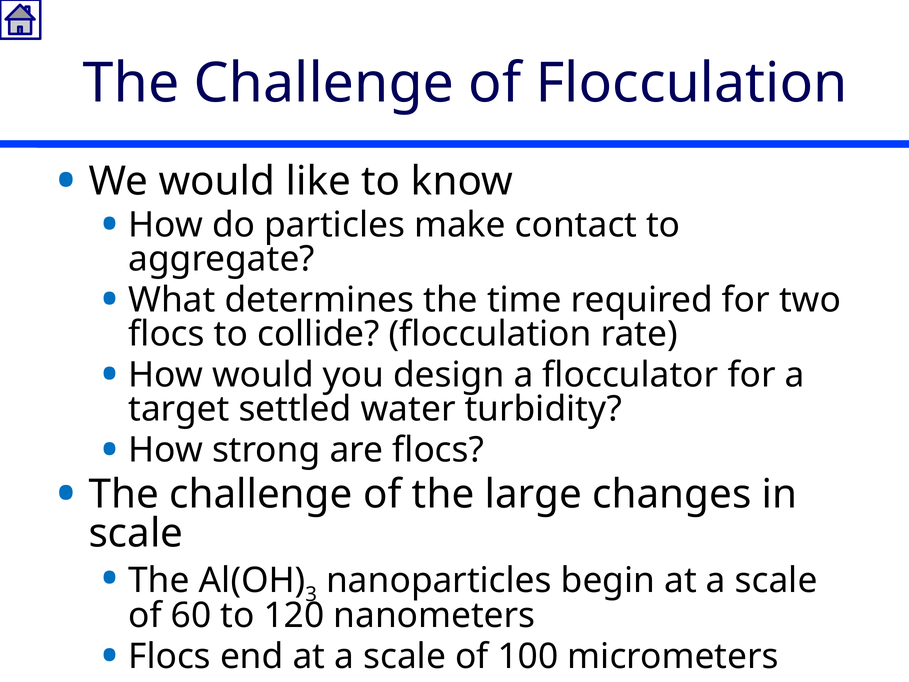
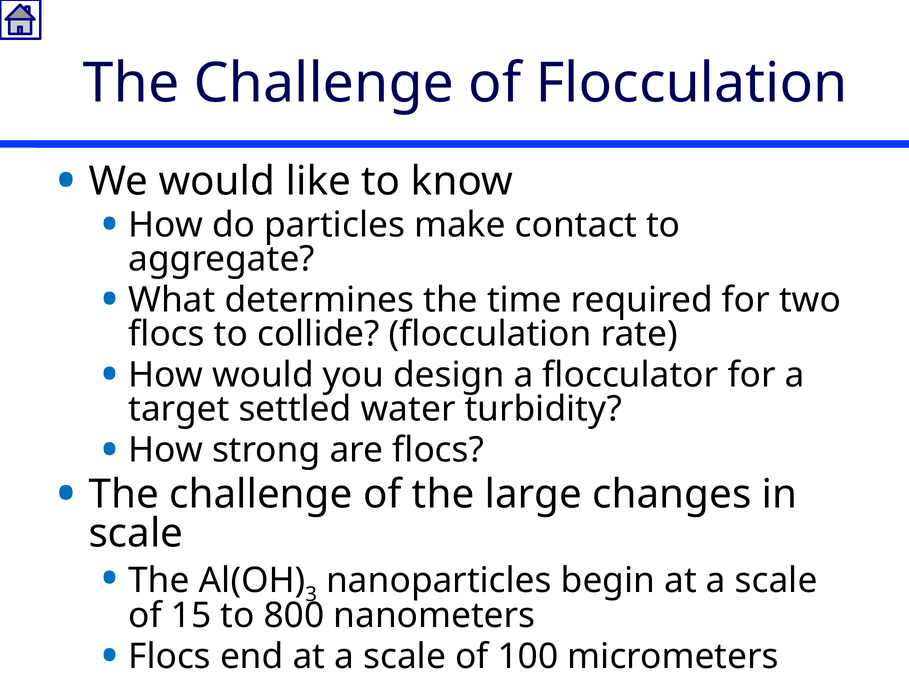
60: 60 -> 15 (191, 615)
120: 120 -> 800 (294, 615)
